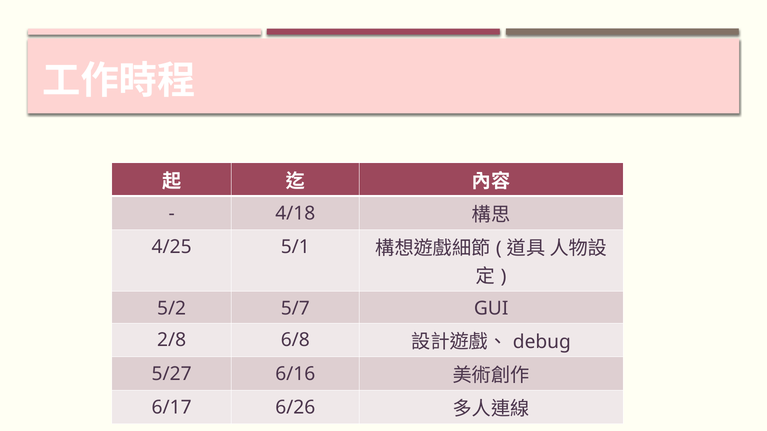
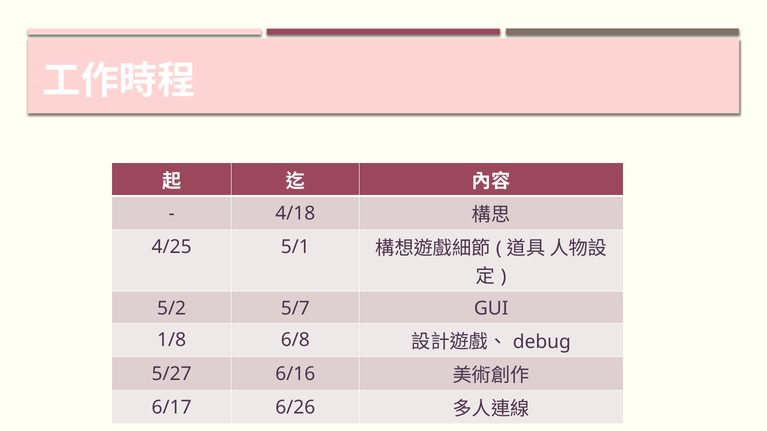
2/8: 2/8 -> 1/8 (172, 341)
